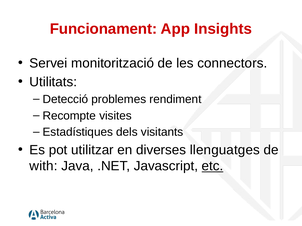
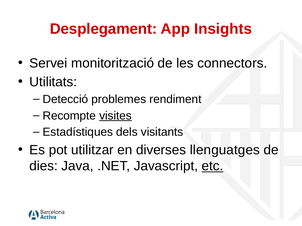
Funcionament: Funcionament -> Desplegament (103, 29)
visites underline: none -> present (116, 116)
with: with -> dies (44, 166)
